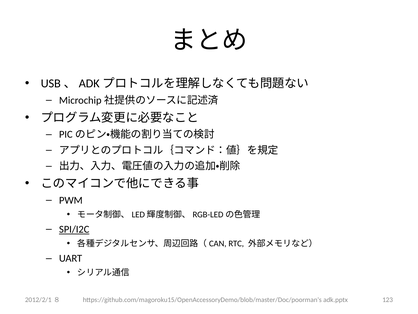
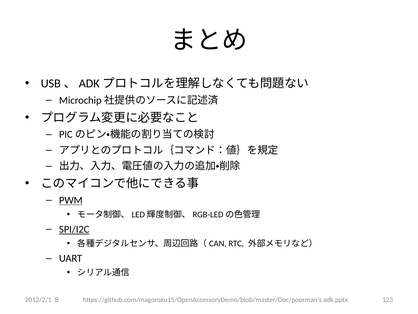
PWM underline: none -> present (71, 200)
